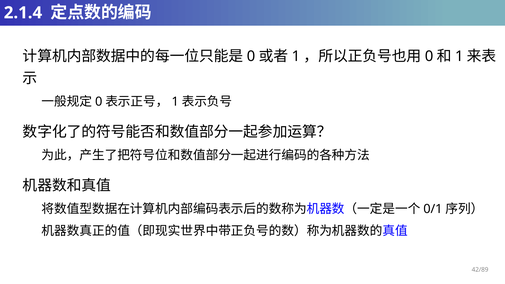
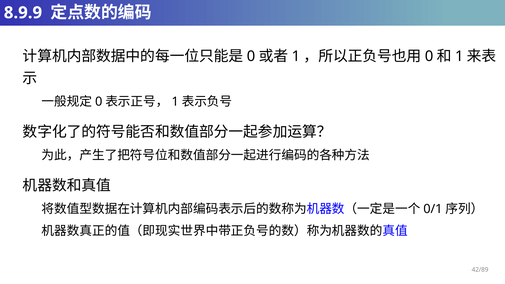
2.1.4: 2.1.4 -> 8.9.9 (23, 13)
